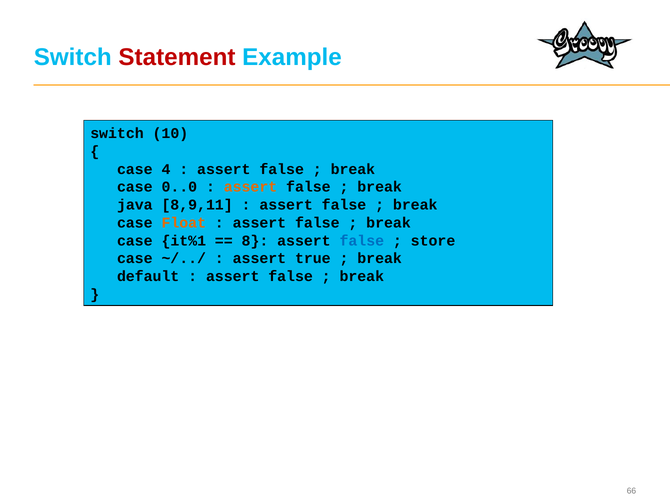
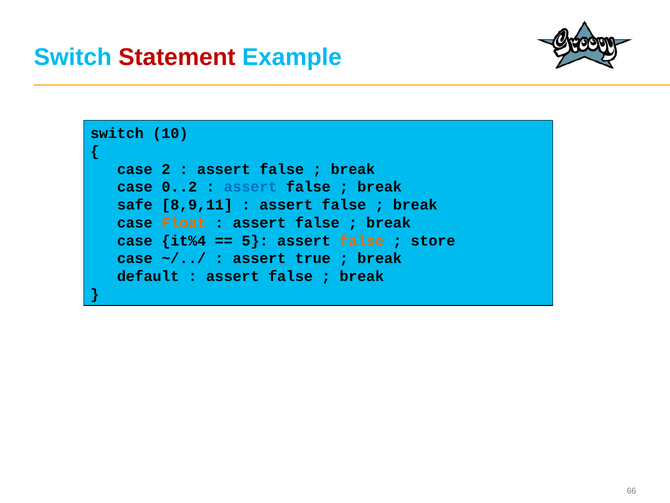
4: 4 -> 2 (166, 169)
0..0: 0..0 -> 0..2 (179, 187)
assert colour: orange -> blue (250, 187)
java: java -> safe (135, 205)
it%1: it%1 -> it%4 (184, 240)
8: 8 -> 5 (255, 240)
false colour: blue -> orange (362, 240)
